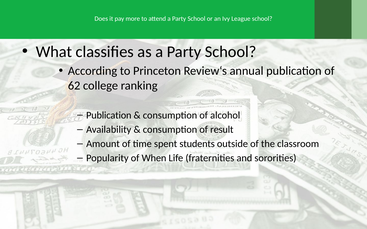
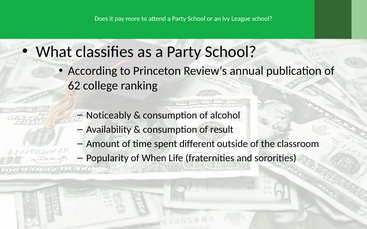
Publication: Publication -> Noticeably (109, 115)
students: students -> different (197, 144)
